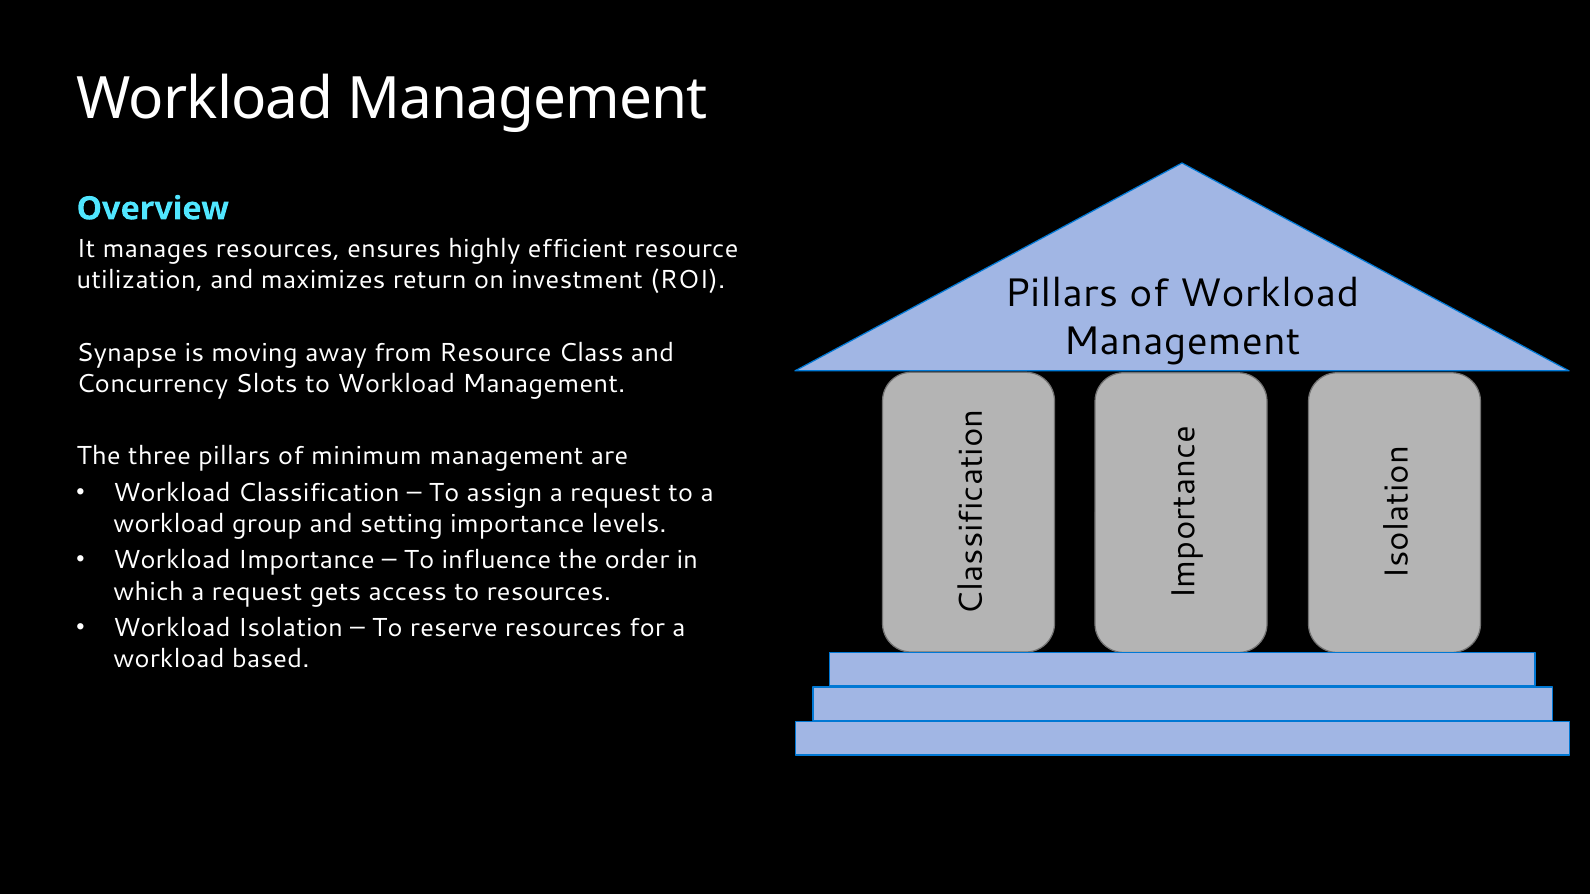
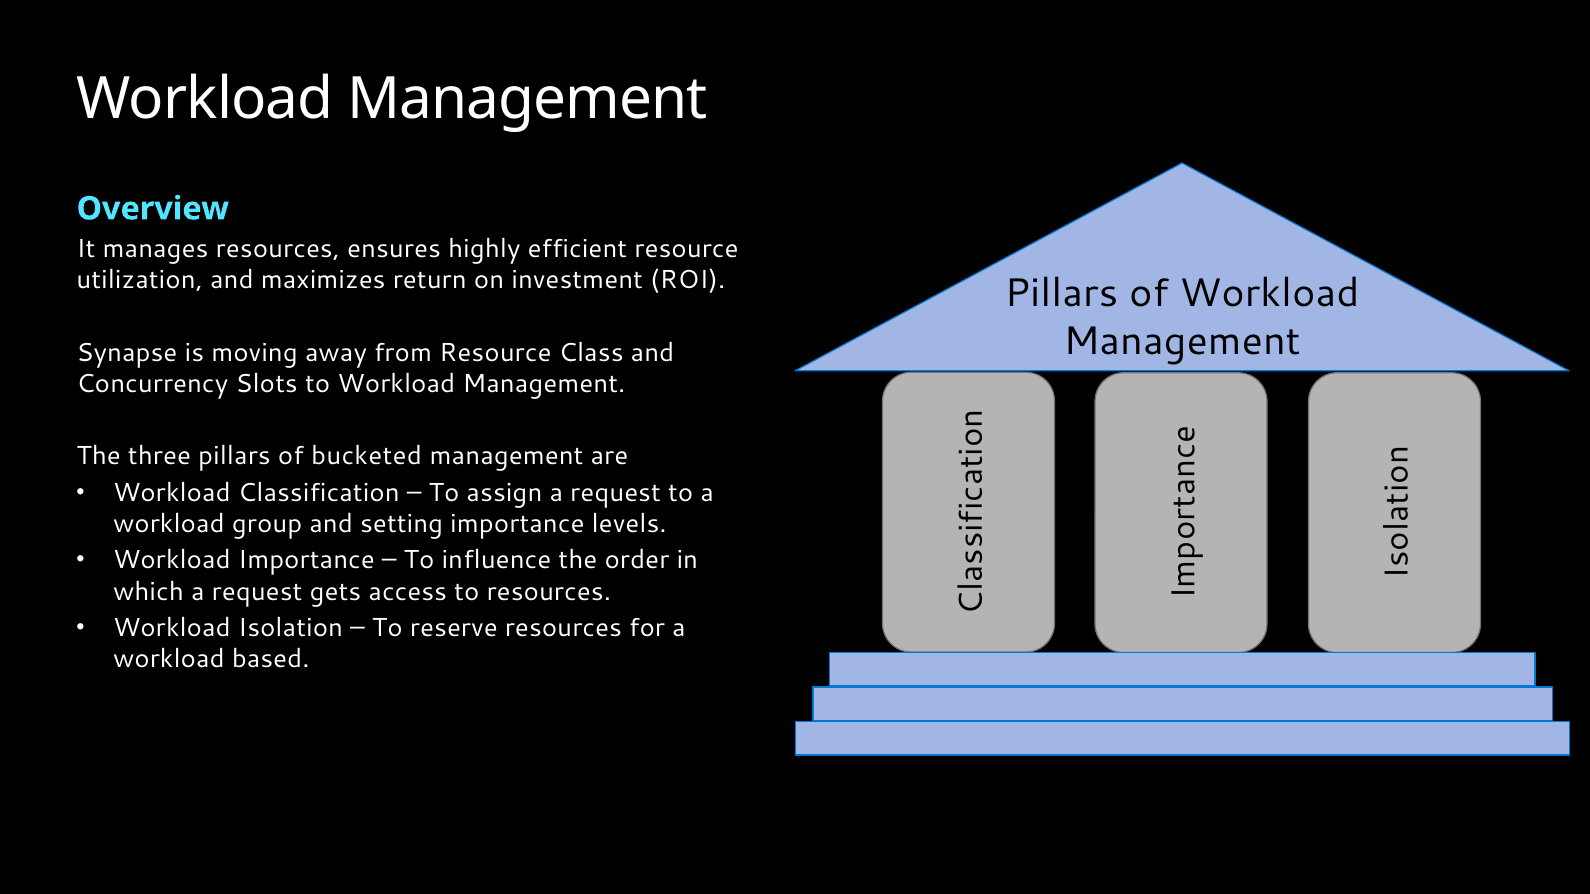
minimum: minimum -> bucketed (367, 457)
